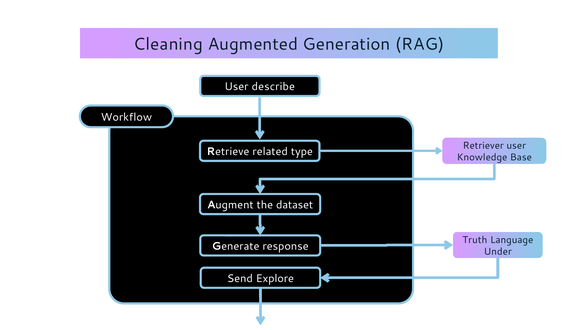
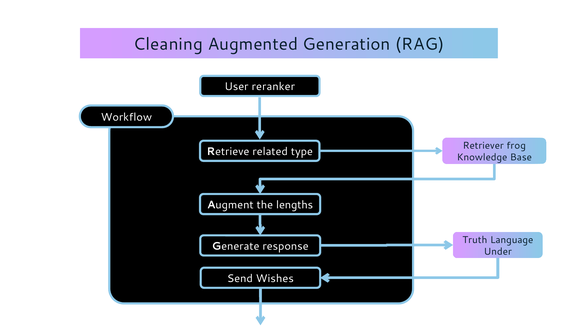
describe: describe -> reranker (273, 87)
Retriever user: user -> frog (516, 146)
dataset: dataset -> lengths (295, 205)
Explore: Explore -> Wishes (275, 279)
